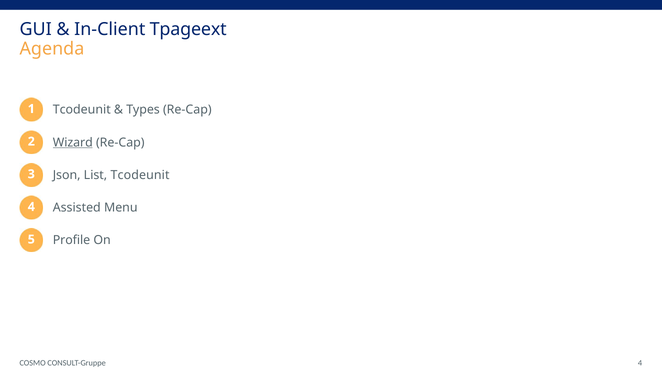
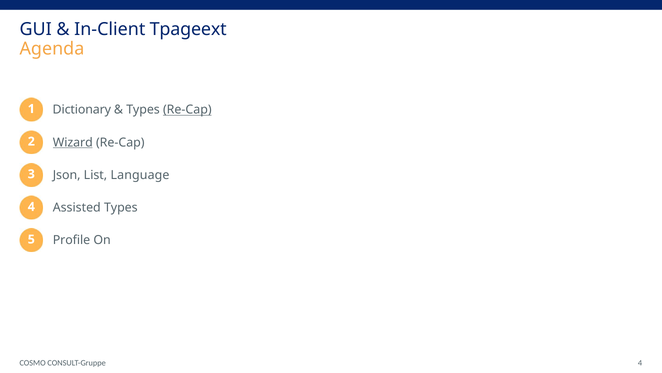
Tcodeunit: Tcodeunit -> Dictionary (82, 110)
Re-Cap underline: none -> present (187, 110)
List Tcodeunit: Tcodeunit -> Language (140, 175)
Assisted Menu: Menu -> Types (121, 207)
